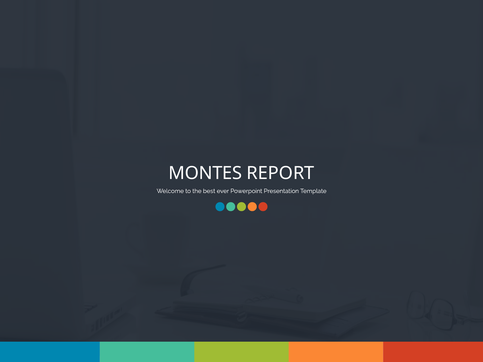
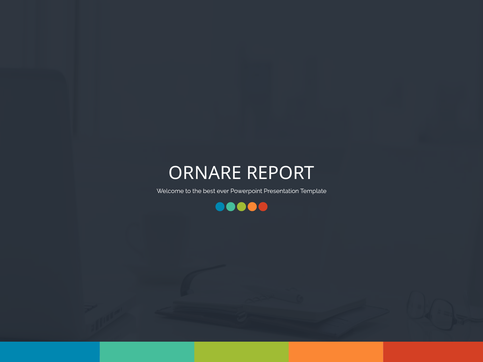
MONTES: MONTES -> ORNARE (205, 173)
